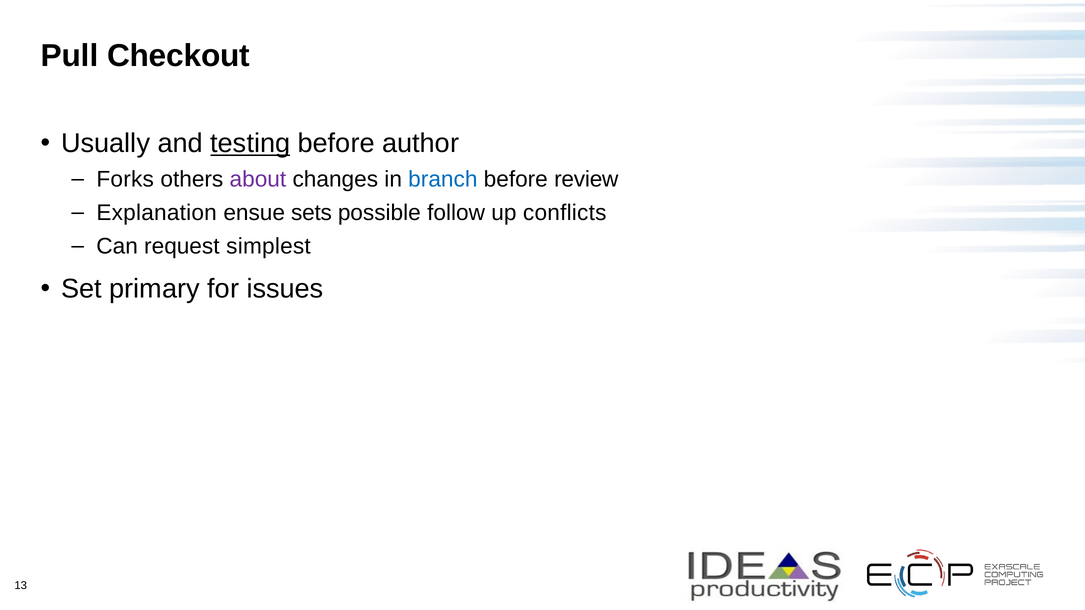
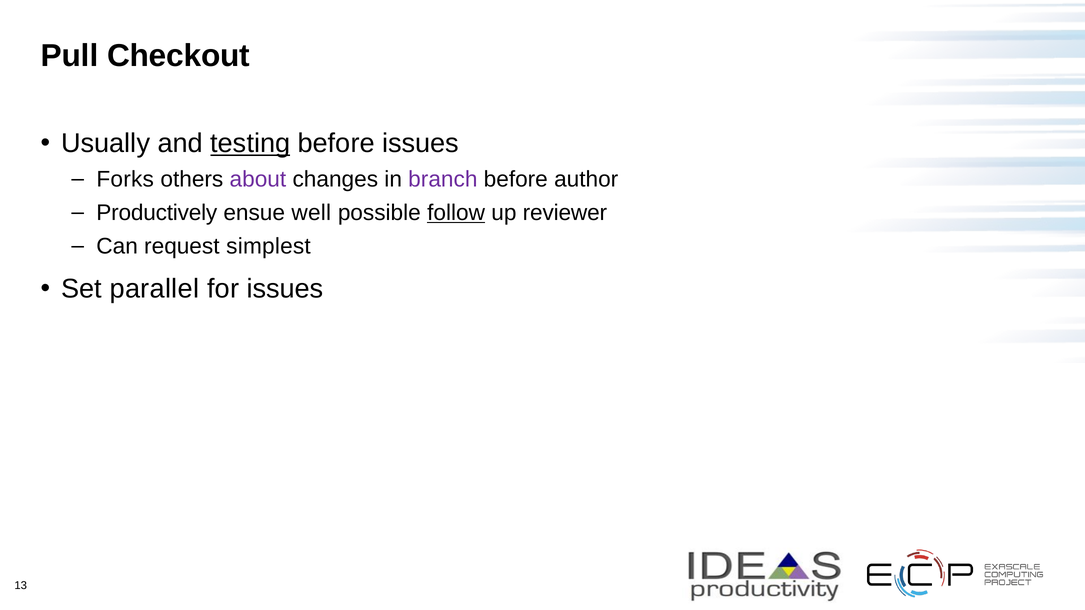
before author: author -> issues (421, 144)
branch colour: blue -> purple (443, 180)
review: review -> author (586, 180)
Explanation: Explanation -> Productively (157, 213)
sets: sets -> well (311, 213)
follow underline: none -> present (456, 213)
conflicts: conflicts -> reviewer (565, 213)
primary: primary -> parallel (154, 289)
